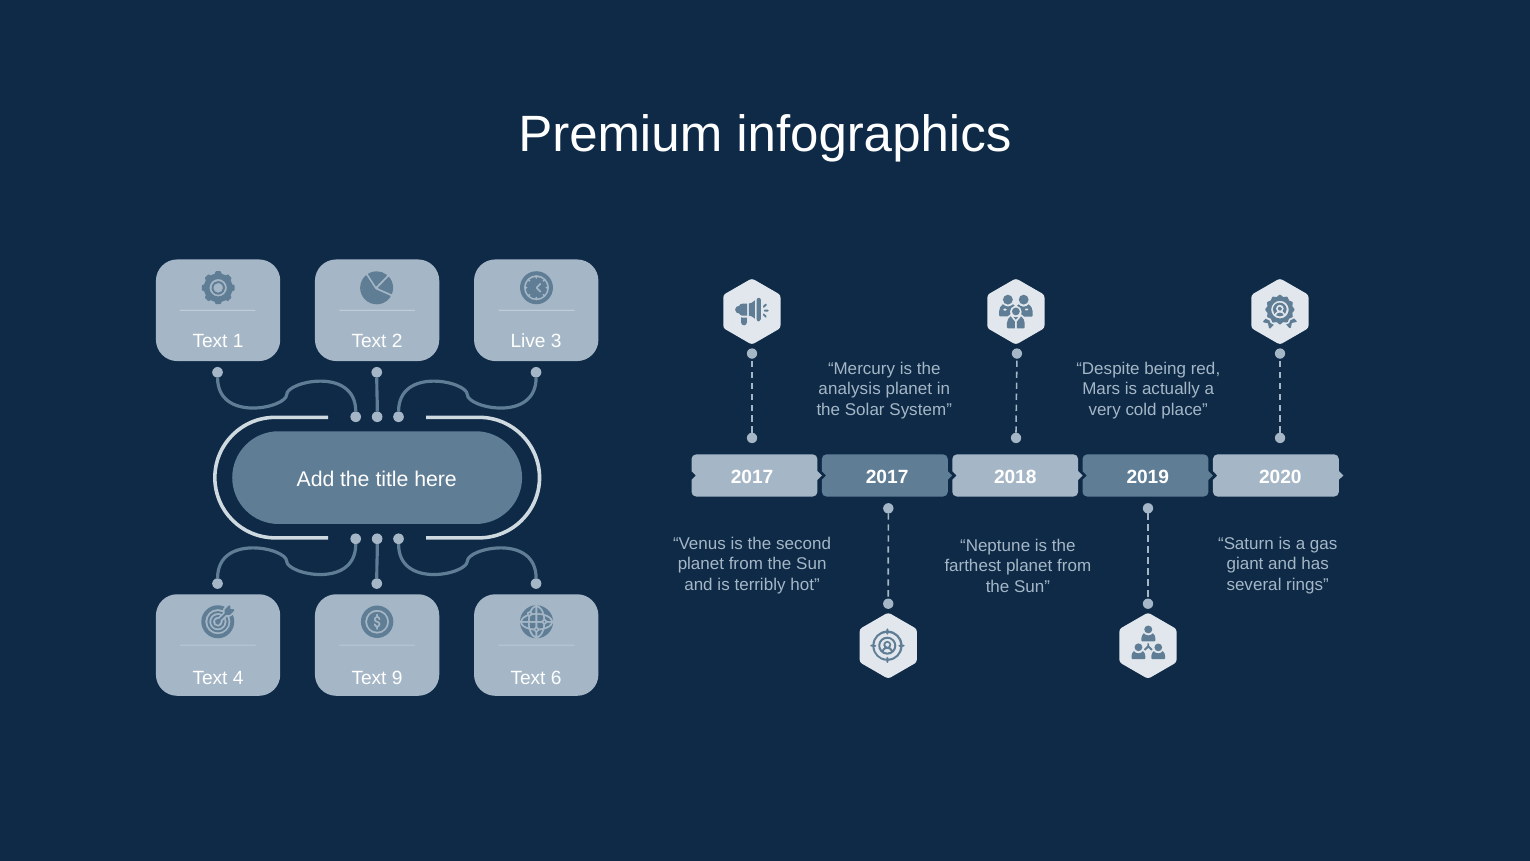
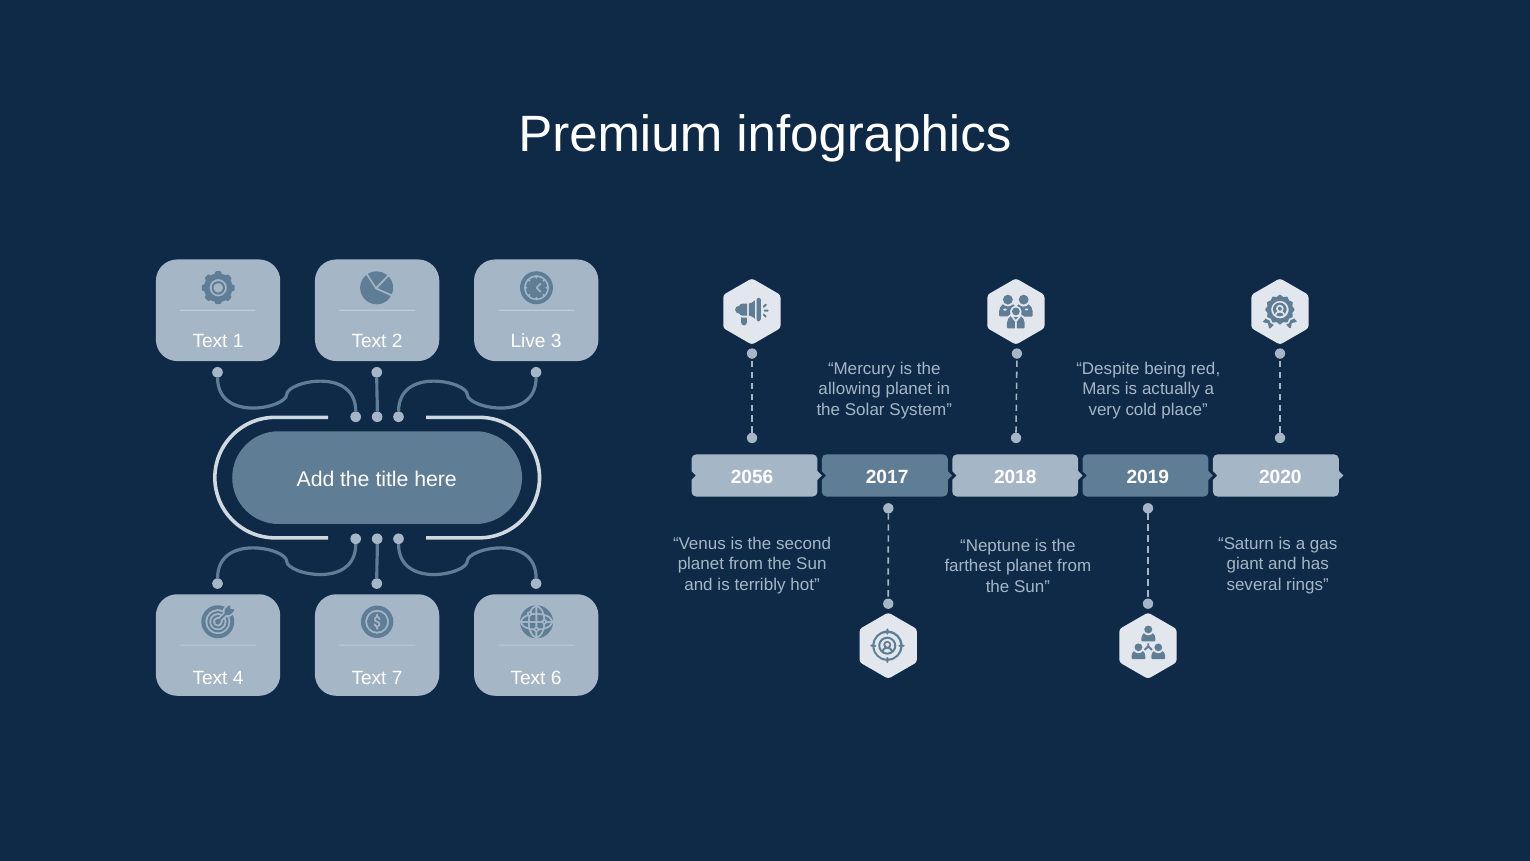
analysis: analysis -> allowing (850, 389)
2017: 2017 -> 2056 (752, 477)
9: 9 -> 7 (397, 678)
